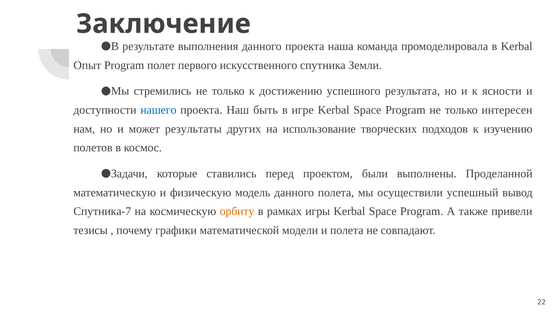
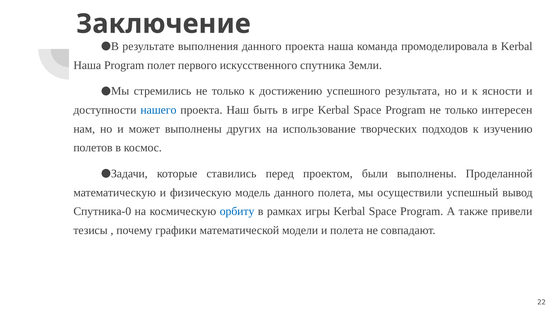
Опыт: Опыт -> Наша (87, 65)
может результаты: результаты -> выполнены (193, 129)
Спутника-7: Спутника-7 -> Спутника-0 (102, 211)
орбиту colour: orange -> blue (237, 211)
